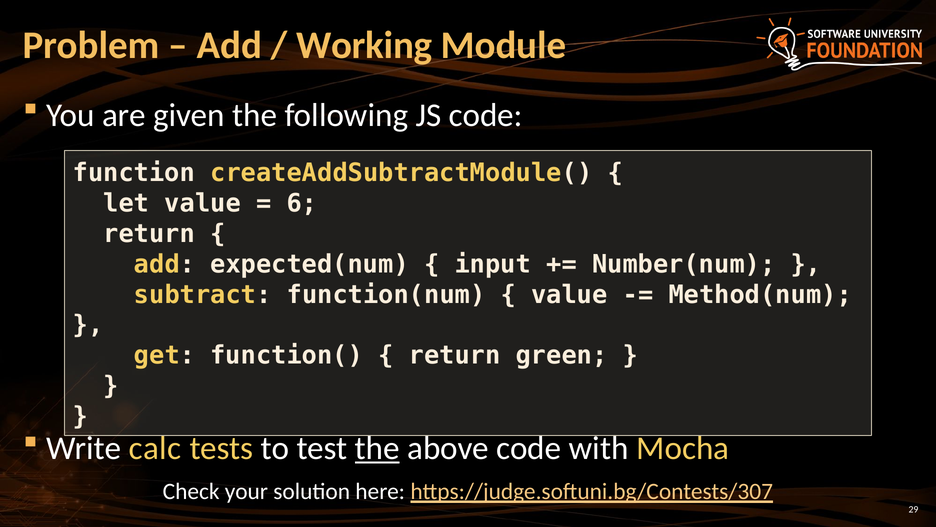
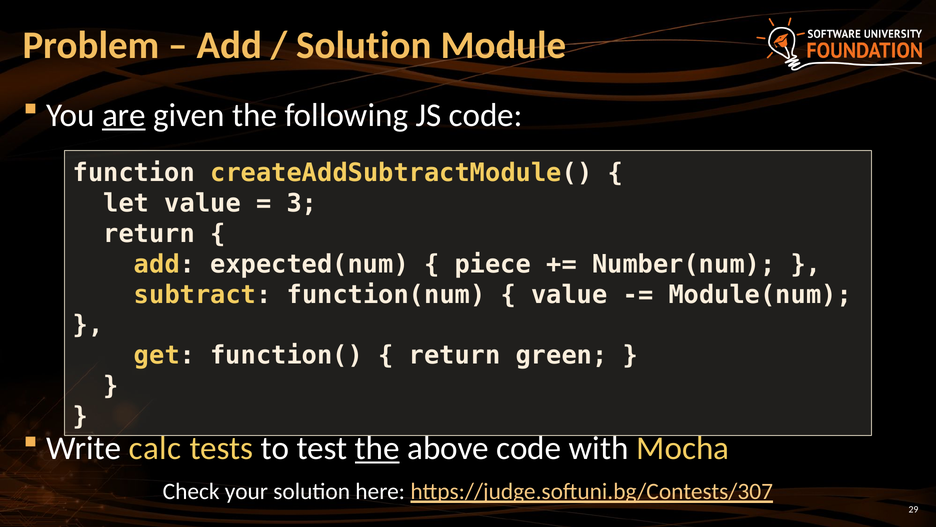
Working: Working -> Solution (364, 45)
are underline: none -> present (124, 115)
6: 6 -> 3 (302, 203)
input: input -> piece (493, 264)
Method(num: Method(num -> Module(num (760, 294)
